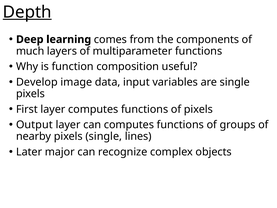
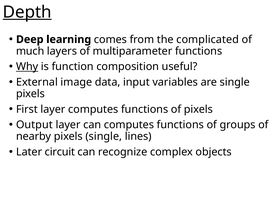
components: components -> complicated (208, 39)
Why underline: none -> present (27, 67)
Develop: Develop -> External (37, 82)
major: major -> circuit (60, 152)
